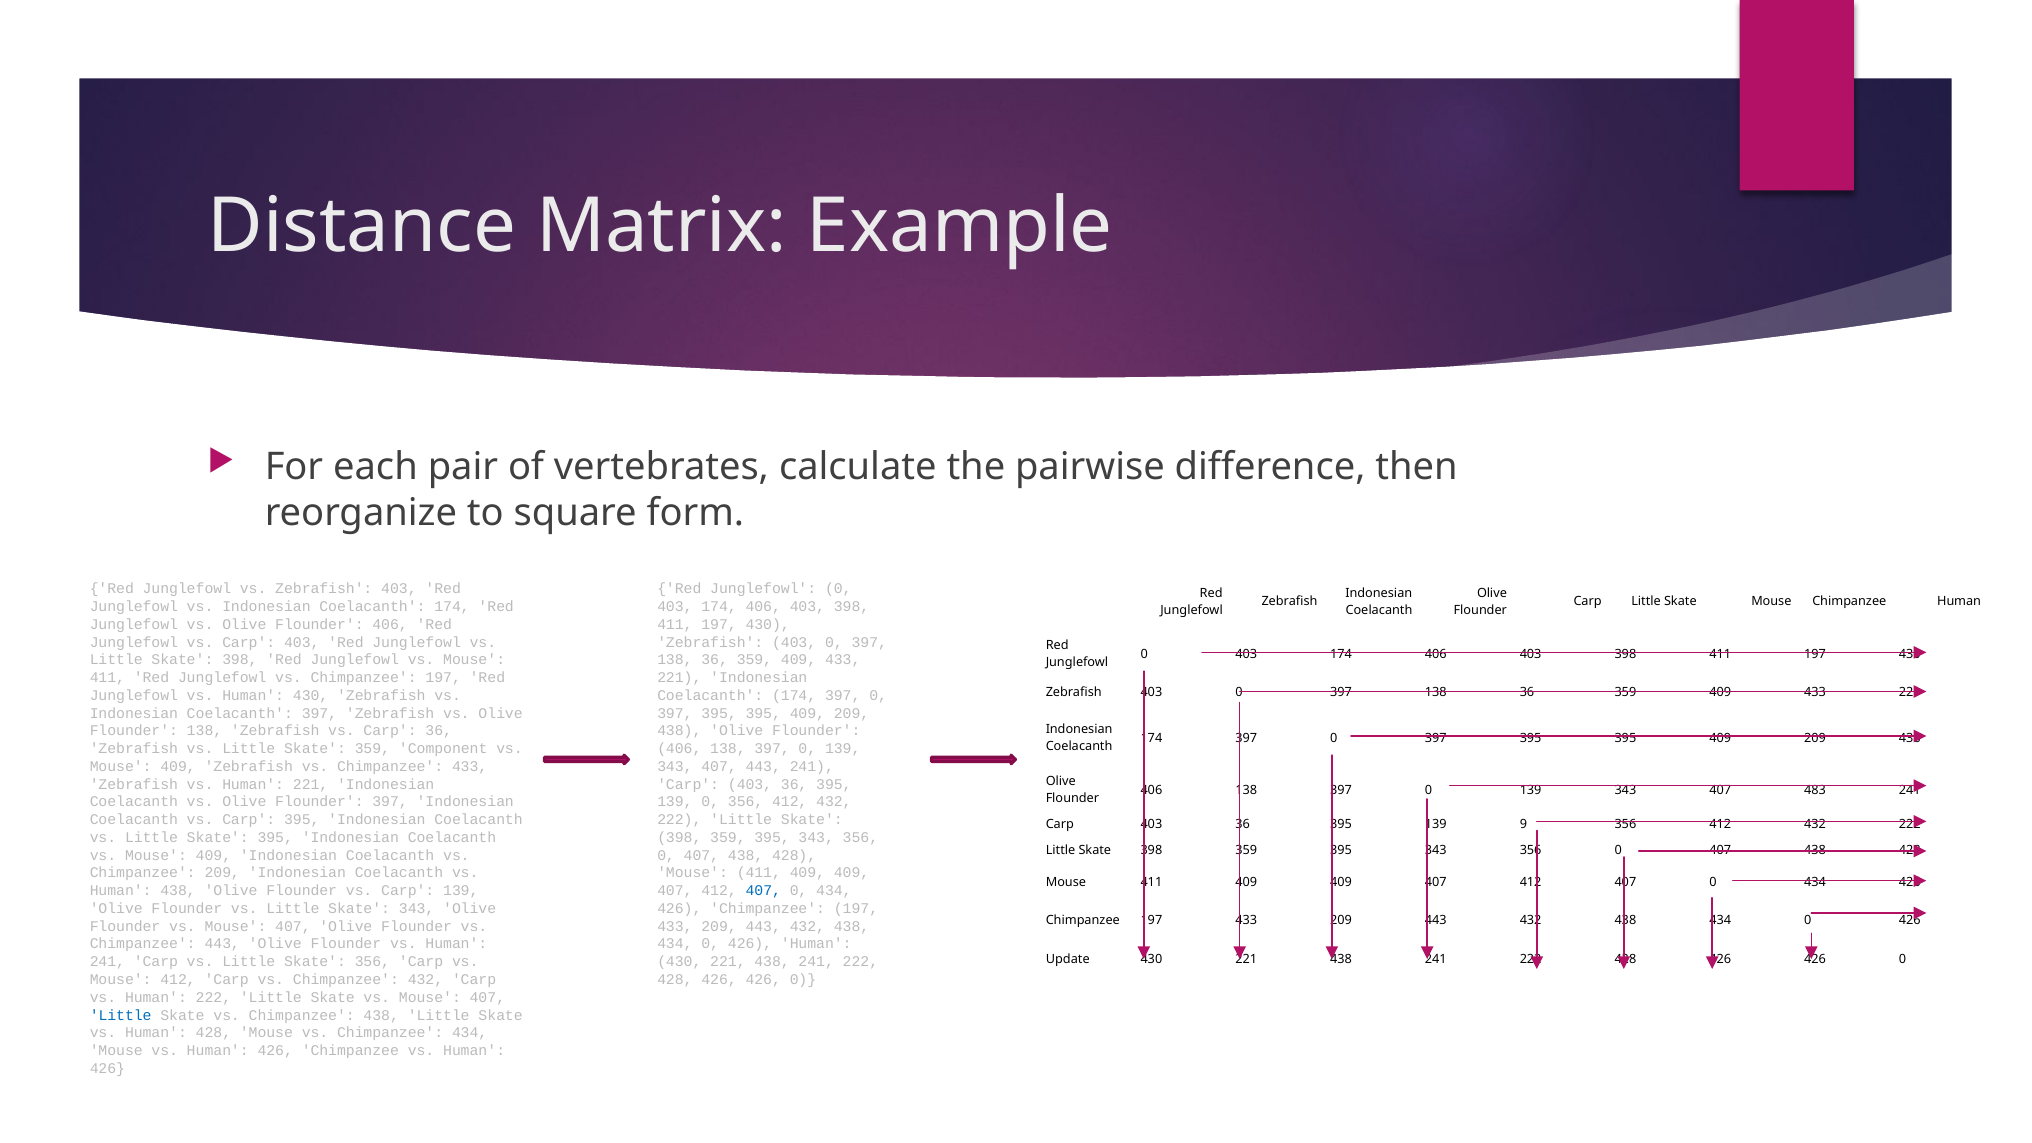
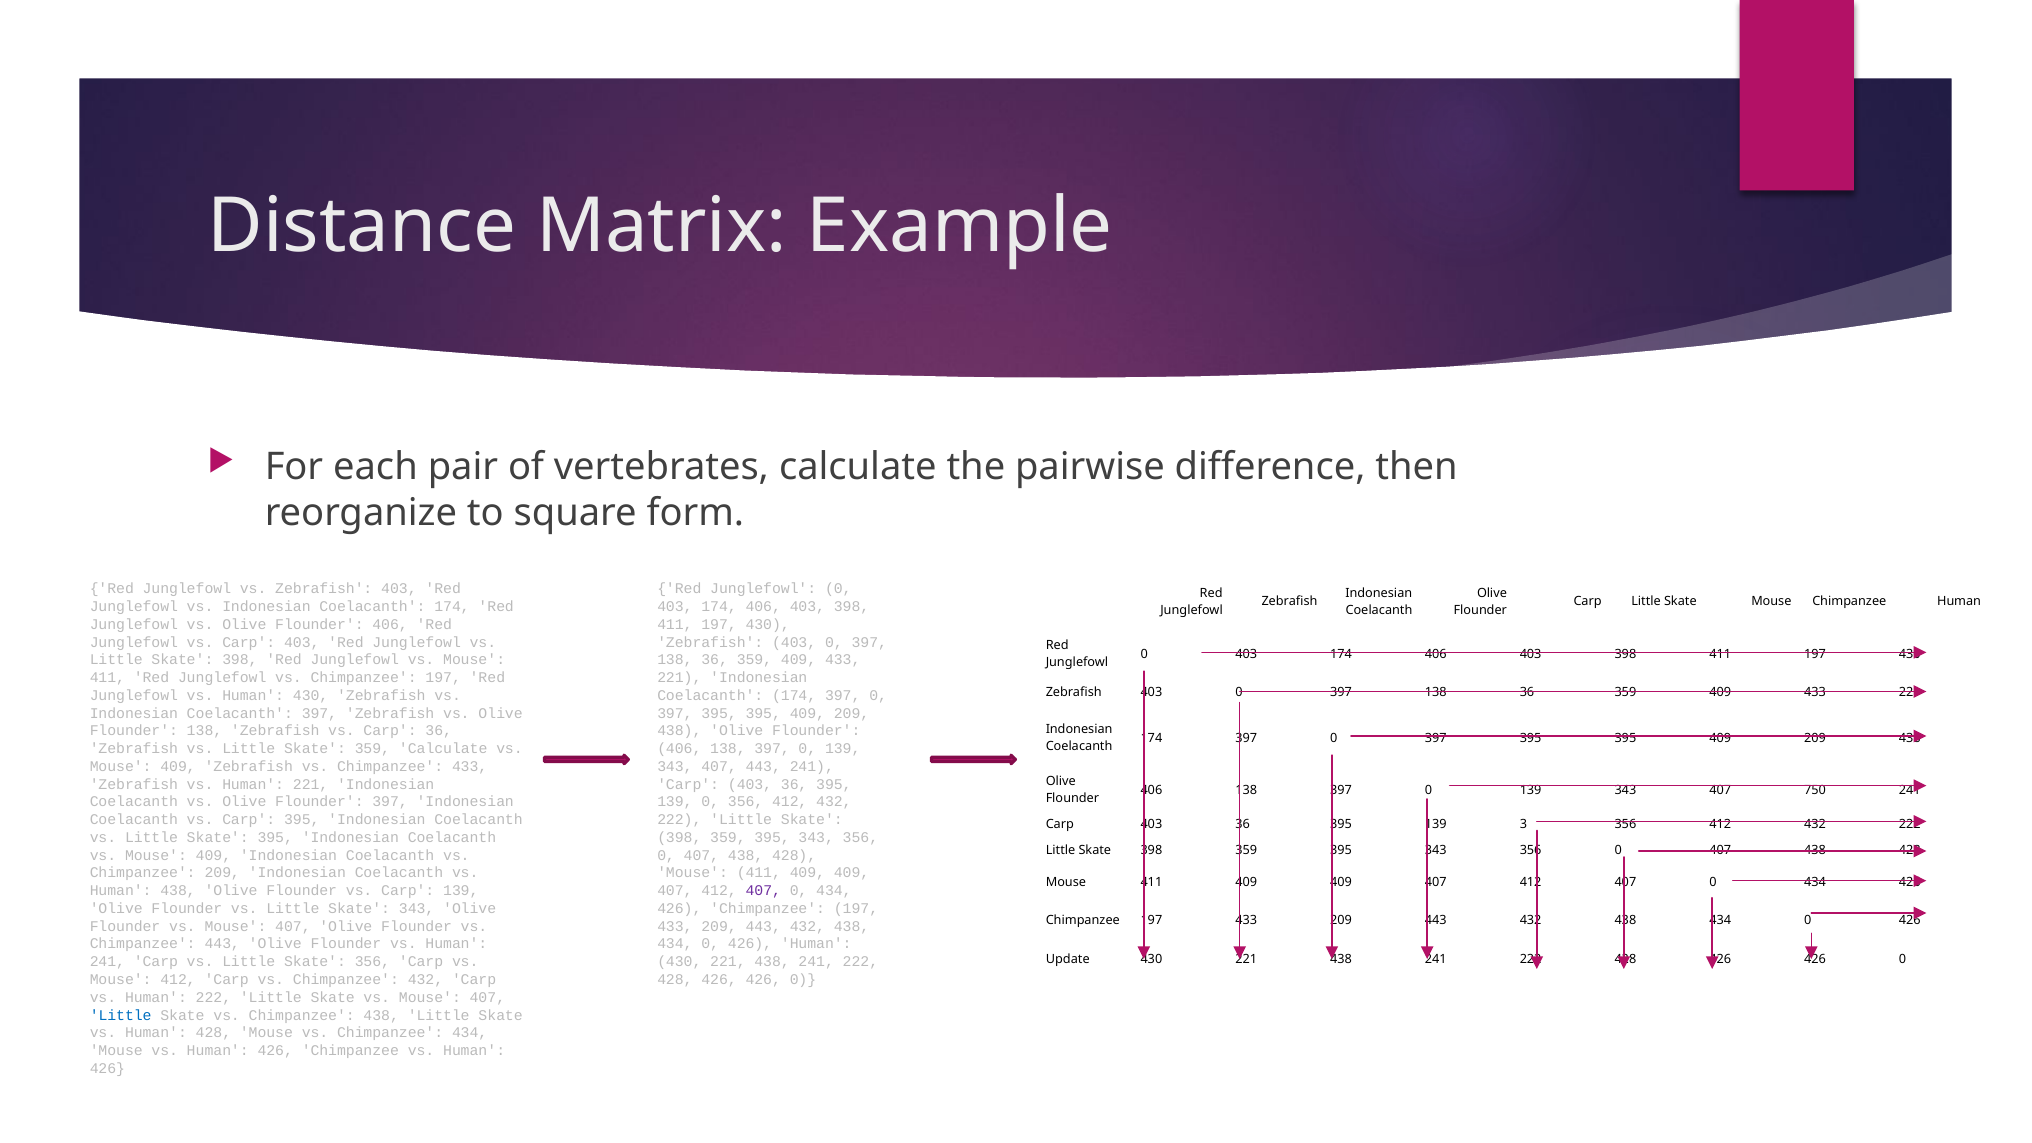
359 Component: Component -> Calculate (443, 749)
483: 483 -> 750 (1815, 790)
9: 9 -> 3 (1523, 825)
407 colour: blue -> purple (763, 891)
